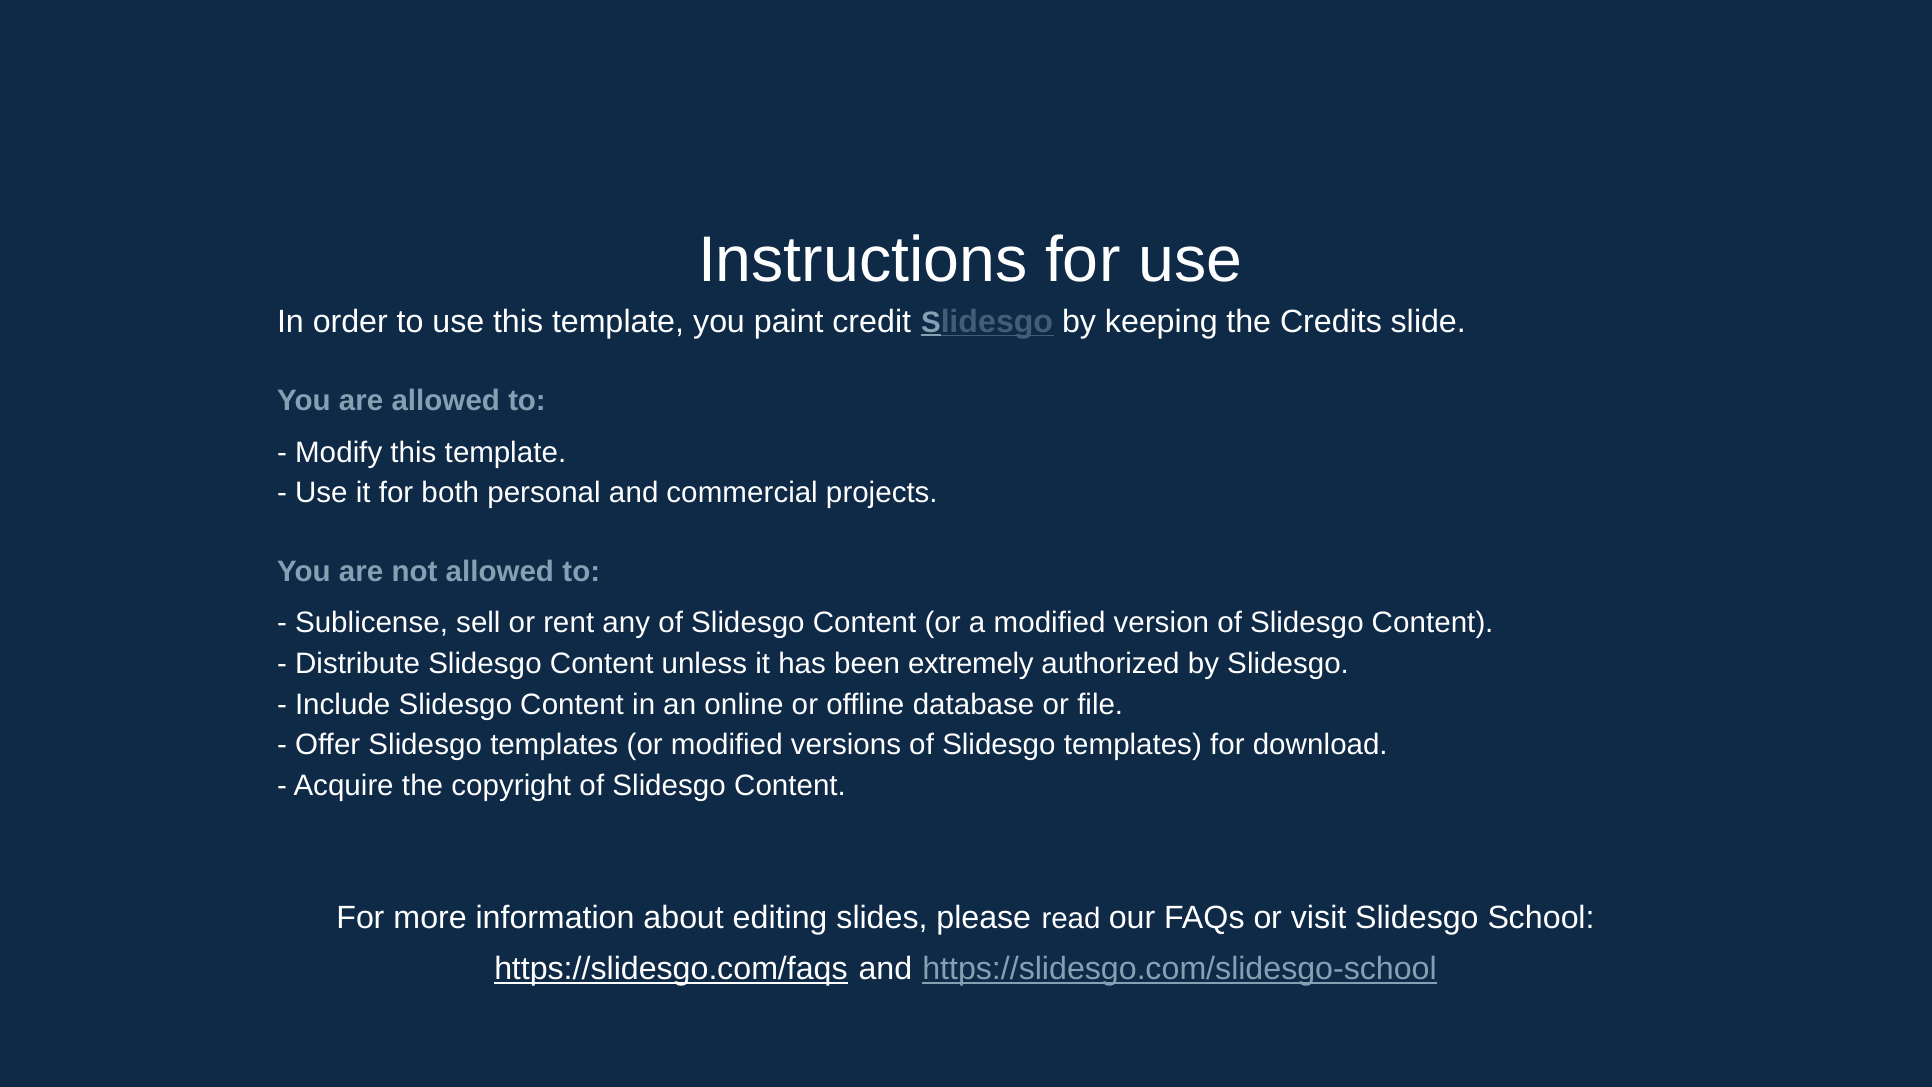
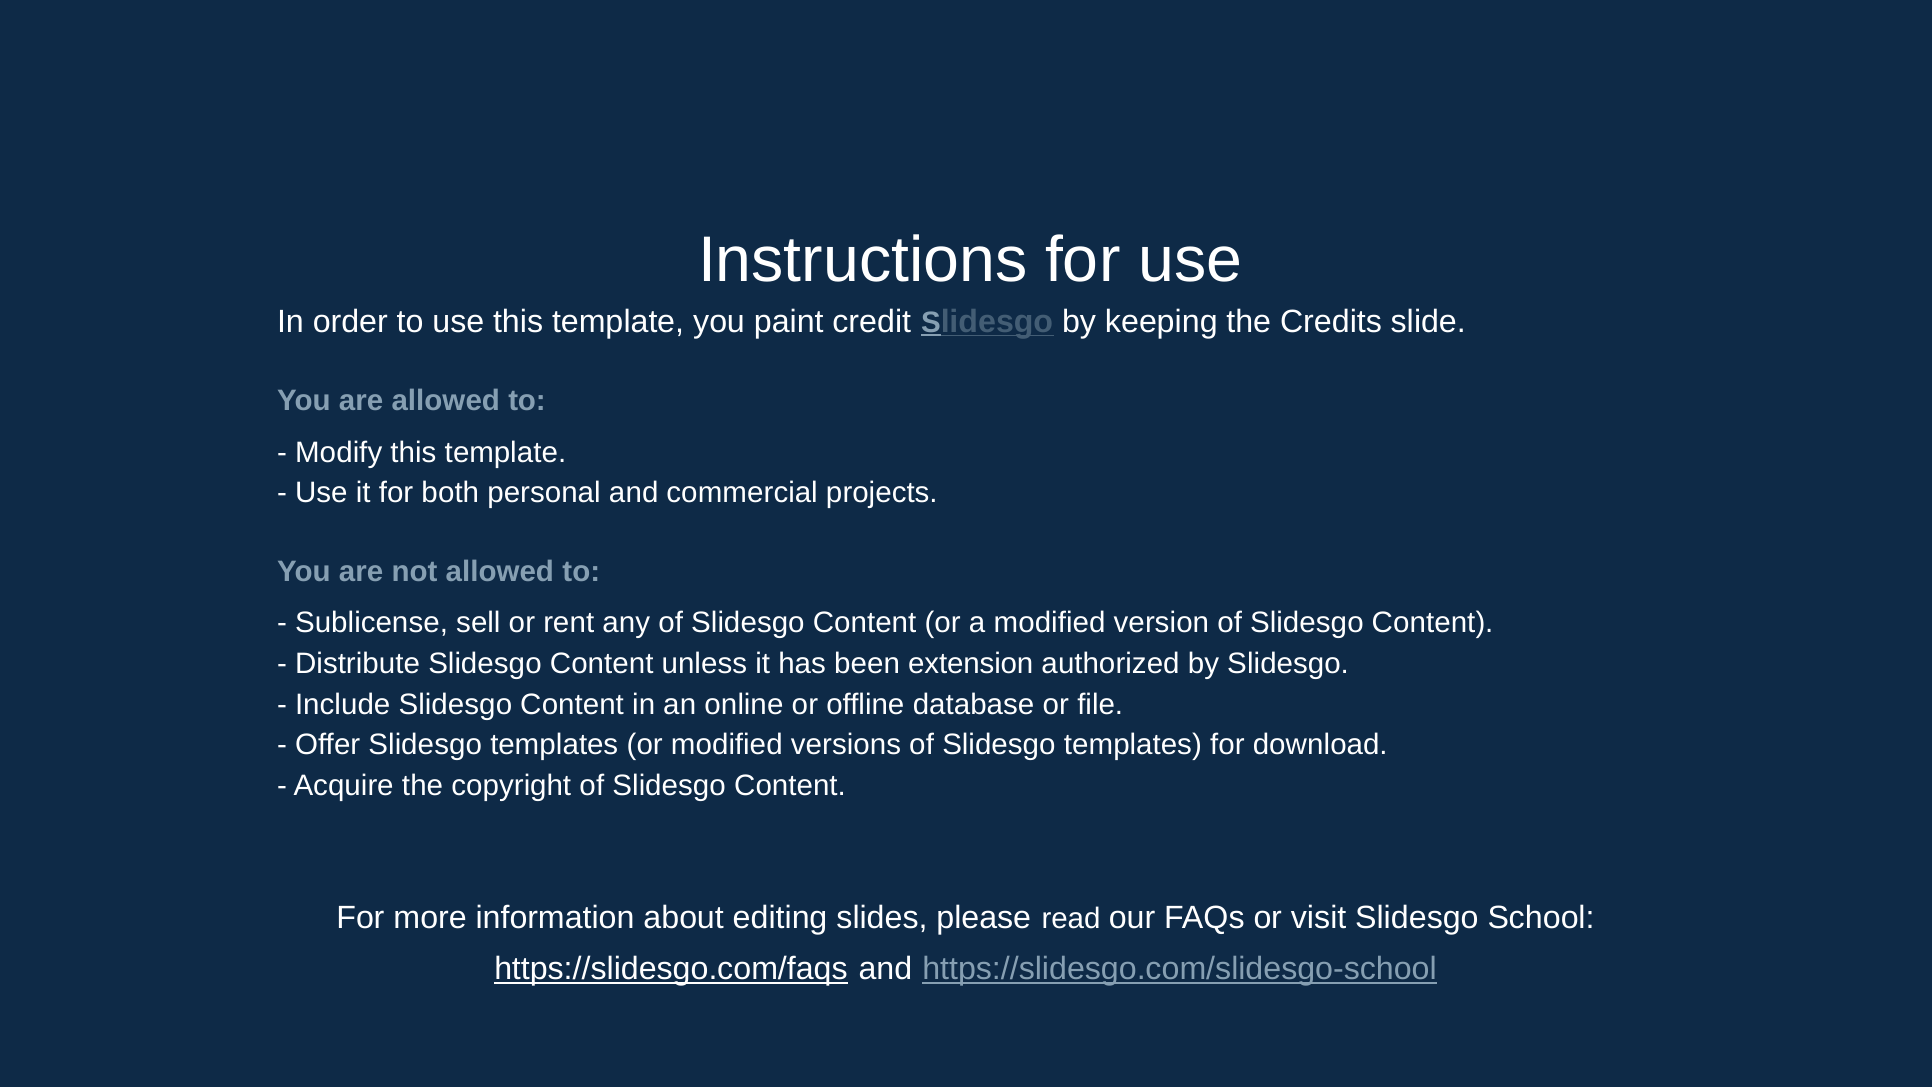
extremely: extremely -> extension (971, 663)
